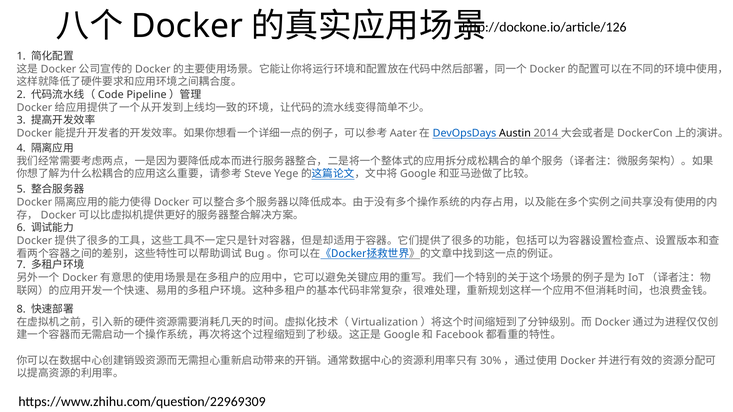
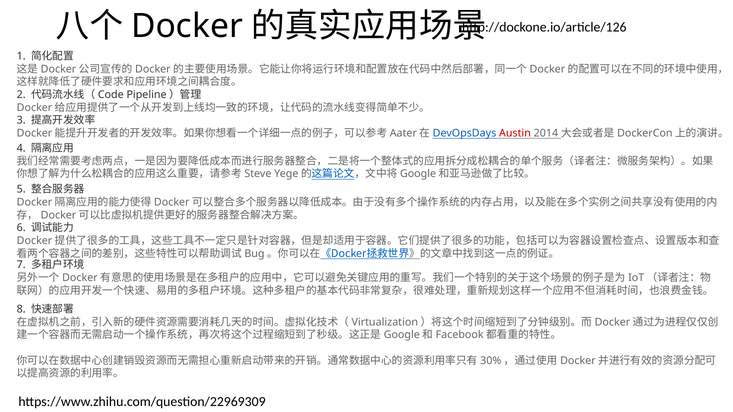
Austin colour: black -> red (515, 133)
